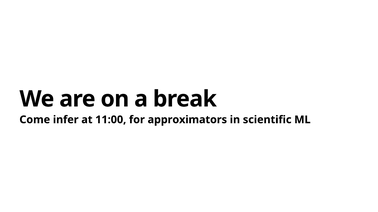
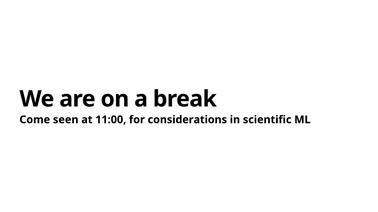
infer: infer -> seen (66, 120)
approximators: approximators -> considerations (187, 120)
